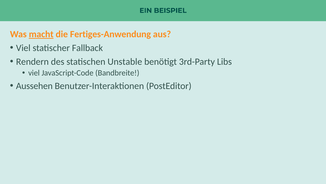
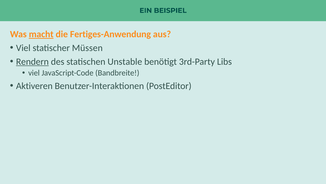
Fallback: Fallback -> Müssen (87, 48)
Rendern underline: none -> present (32, 61)
Aussehen: Aussehen -> Aktiveren (34, 86)
